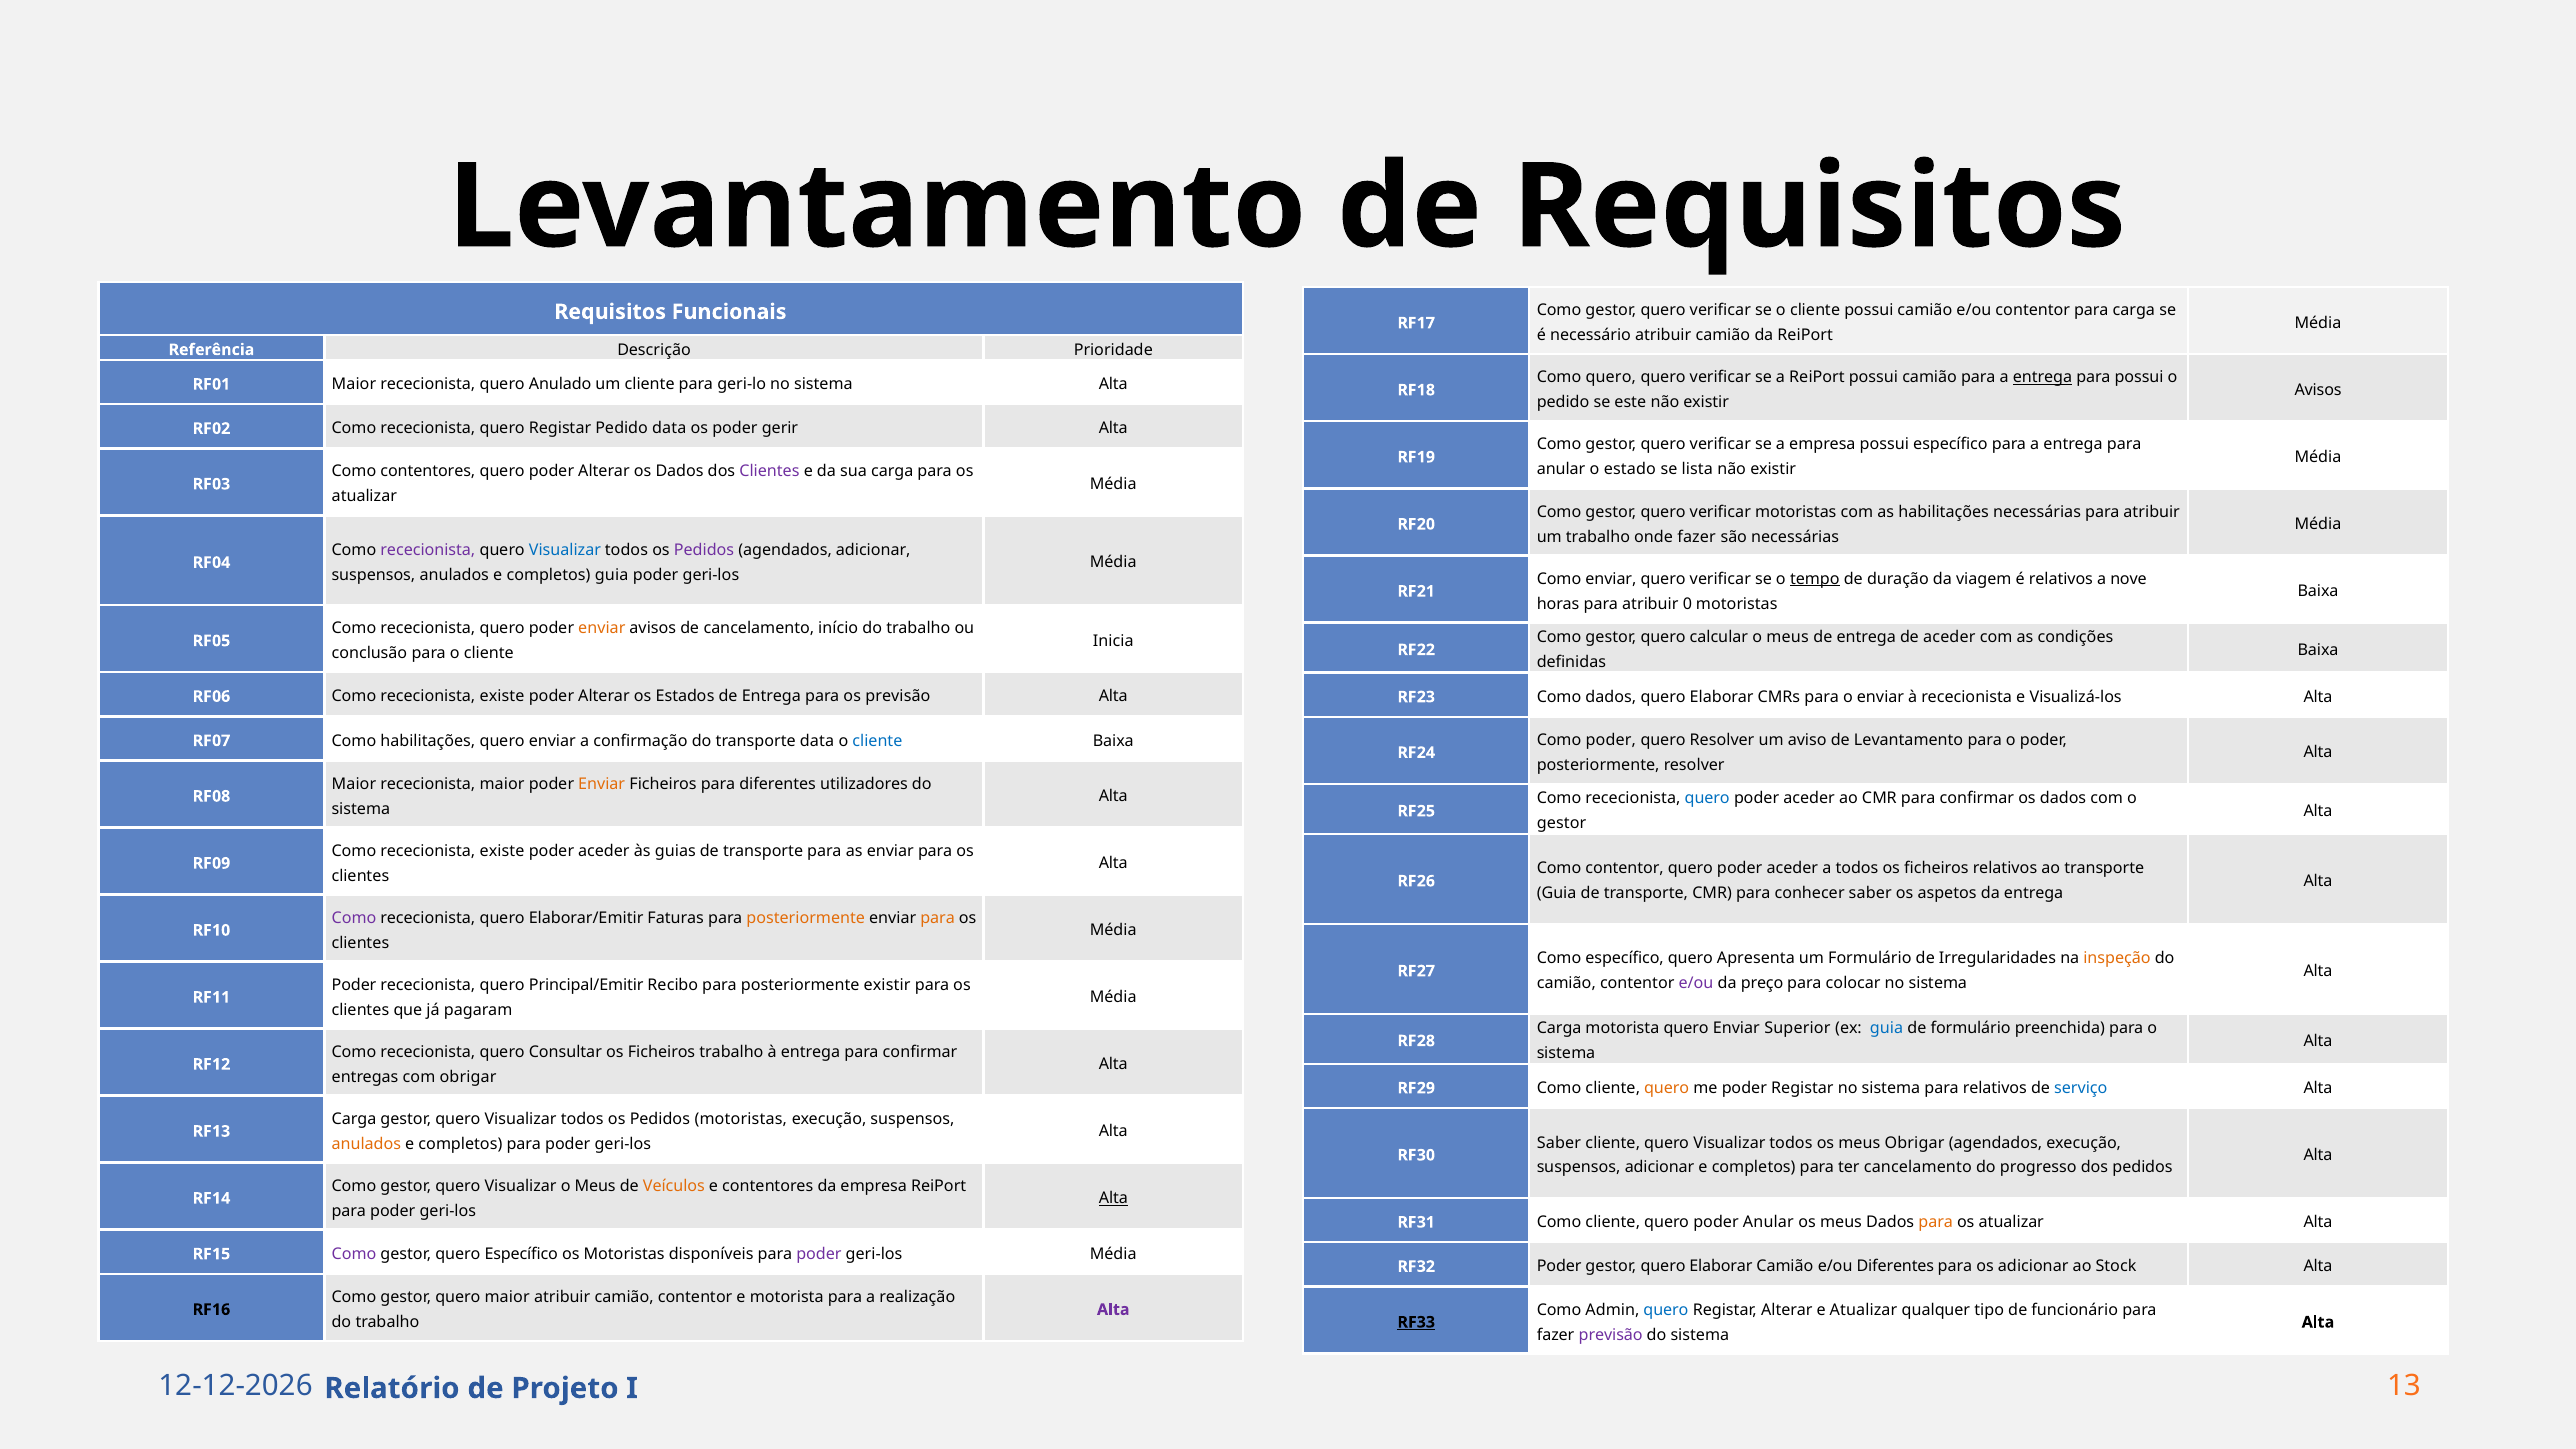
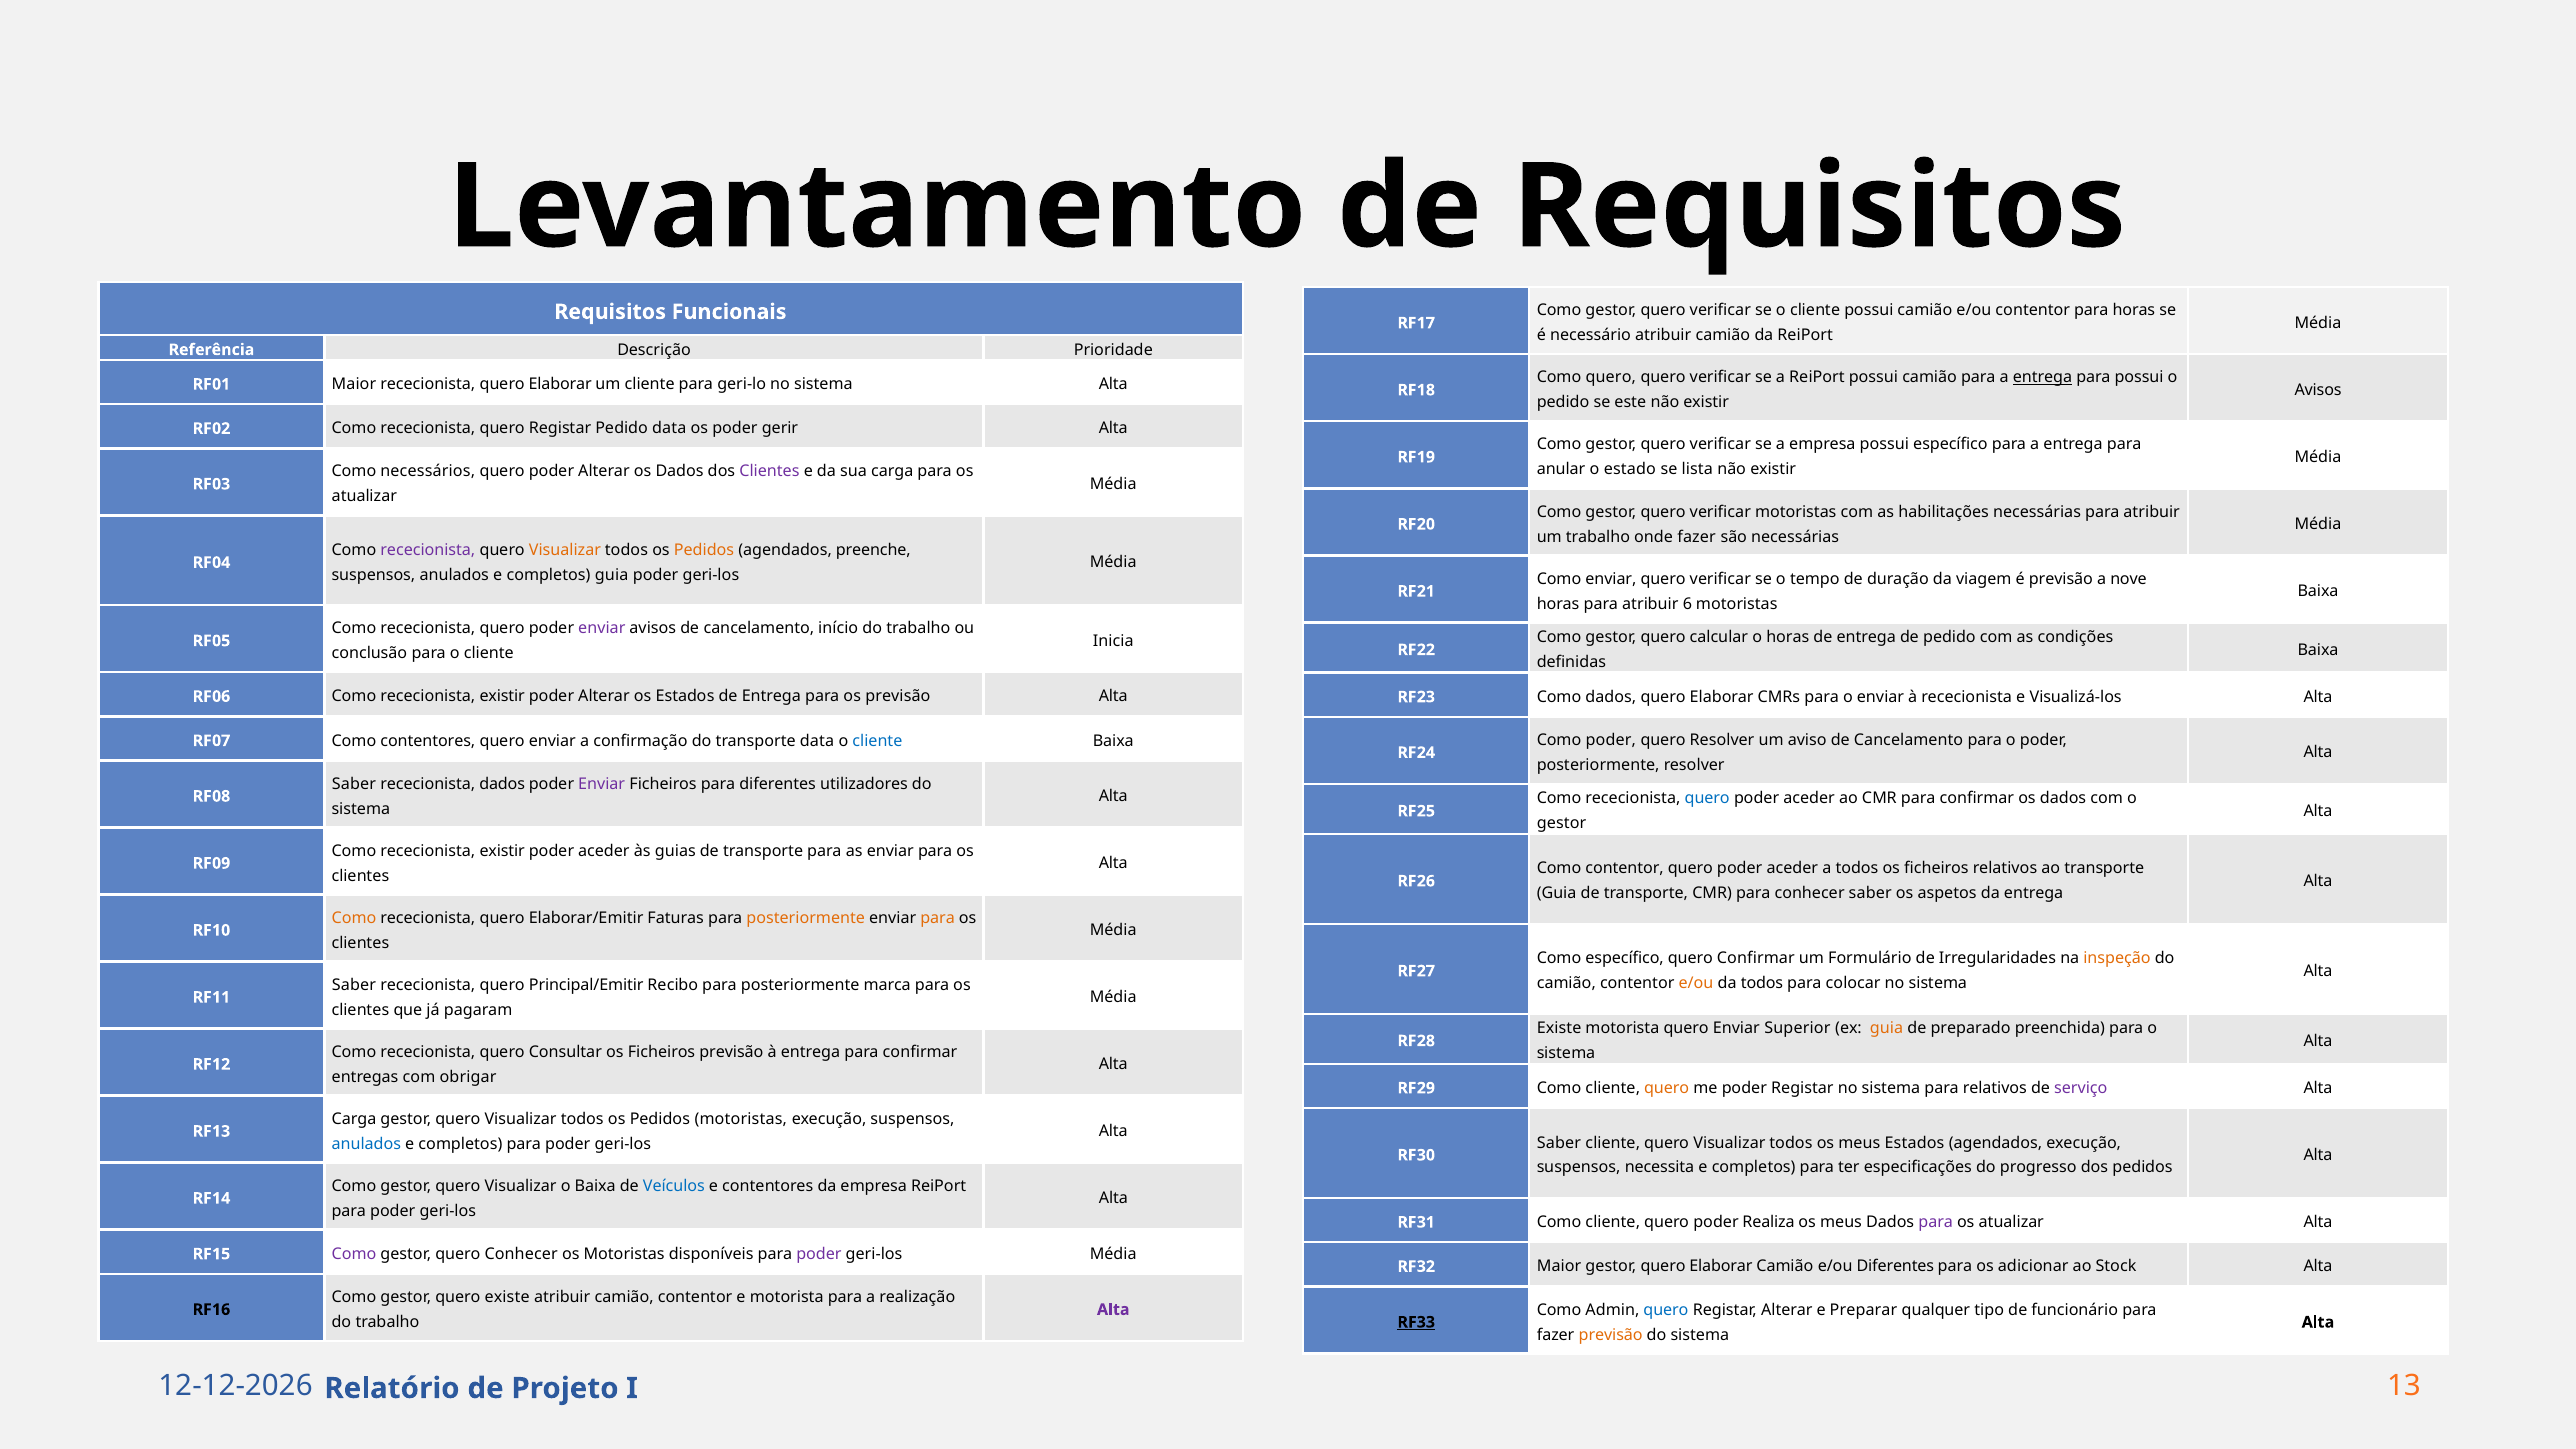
para carga: carga -> horas (2134, 310)
rececionista quero Anulado: Anulado -> Elaborar (560, 384)
Como contentores: contentores -> necessários (428, 472)
Visualizar colour: blue -> orange (565, 550)
Pedidos colour: purple -> orange (704, 550)
agendados adicionar: adicionar -> preenche (873, 550)
tempo underline: present -> none (1815, 579)
é relativos: relativos -> previsão (2061, 579)
0: 0 -> 6 (1687, 604)
enviar colour: orange -> purple (602, 628)
calcular o meus: meus -> horas (1788, 637)
de aceder: aceder -> pedido (1949, 637)
RF06 Como rececionista existe: existe -> existir (502, 697)
aviso de Levantamento: Levantamento -> Cancelamento (1909, 740)
Como habilitações: habilitações -> contentores (428, 741)
Maior: Maior -> Saber (354, 784)
rececionista maior: maior -> dados (502, 784)
Enviar colour: orange -> purple (602, 784)
existe: existe -> existir (502, 851)
Como colour: purple -> orange (354, 918)
quero Apresenta: Apresenta -> Confirmar (1756, 959)
e/ou colour: purple -> orange (1696, 983)
da preço: preço -> todos (1762, 983)
Poder: Poder -> Saber (354, 985)
posteriormente existir: existir -> marca (887, 985)
Carga: Carga -> Existe (1559, 1028)
guia colour: blue -> orange (1887, 1028)
de formulário: formulário -> preparado (1971, 1028)
Ficheiros trabalho: trabalho -> previsão (731, 1052)
serviço colour: blue -> purple (2081, 1088)
meus Obrigar: Obrigar -> Estados (1915, 1143)
anulados colour: orange -> blue (366, 1144)
suspensos adicionar: adicionar -> necessita (1659, 1168)
ter cancelamento: cancelamento -> especificações (1918, 1168)
Visualizar o Meus: Meus -> Baixa (595, 1186)
Veículos colour: orange -> blue (674, 1186)
Alta underline: present -> none (1113, 1198)
poder Anular: Anular -> Realiza (1769, 1222)
para colour: orange -> purple (1936, 1222)
quero Específico: Específico -> Conhecer (521, 1254)
RF32 Poder: Poder -> Maior (1559, 1267)
quero maior: maior -> existe (507, 1297)
e Atualizar: Atualizar -> Preparar (1863, 1310)
previsão colour: purple -> orange (1611, 1335)
